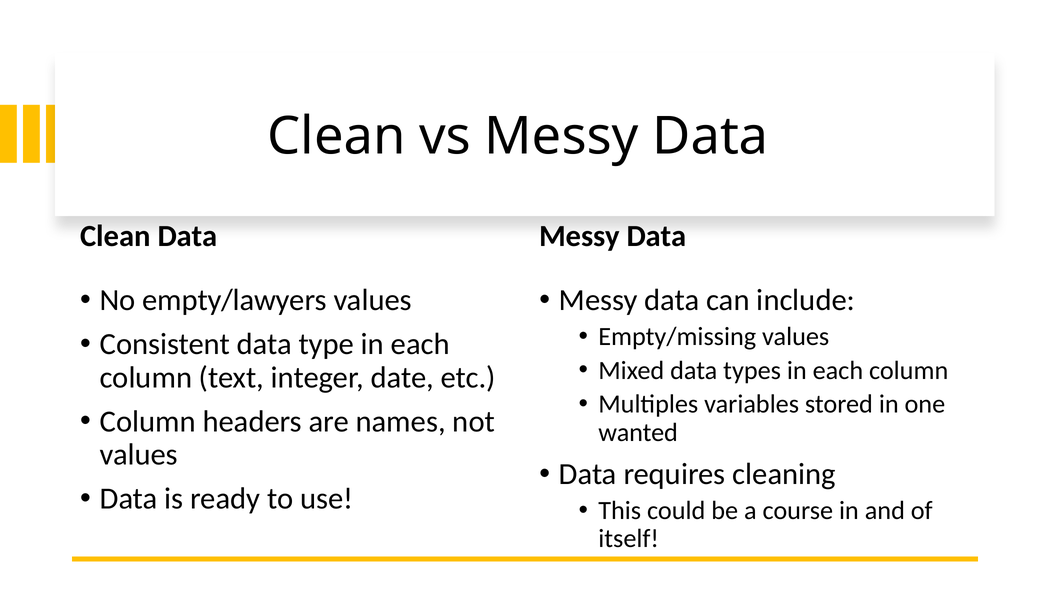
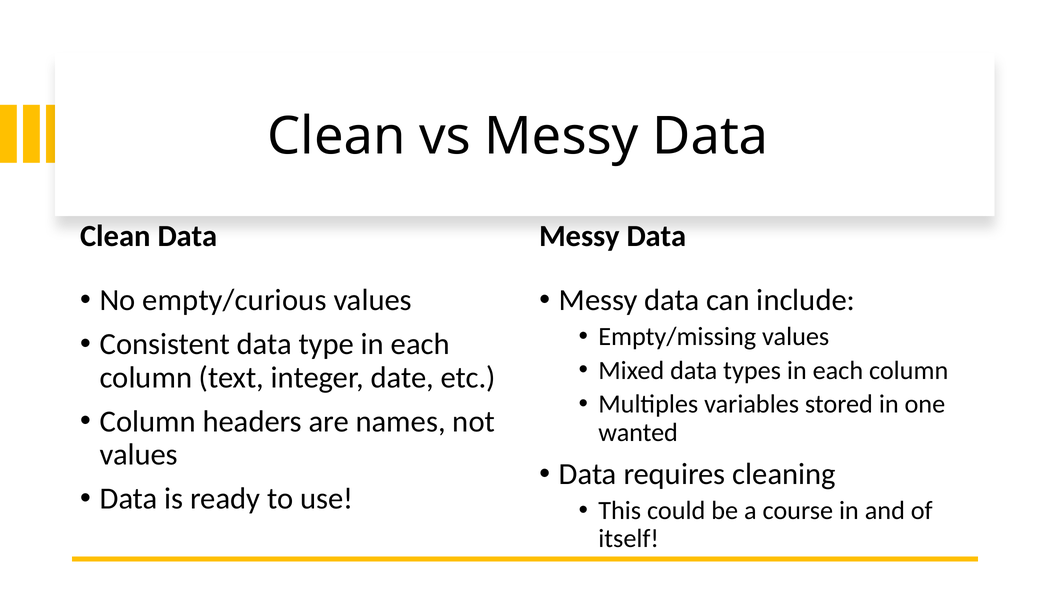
empty/lawyers: empty/lawyers -> empty/curious (235, 300)
